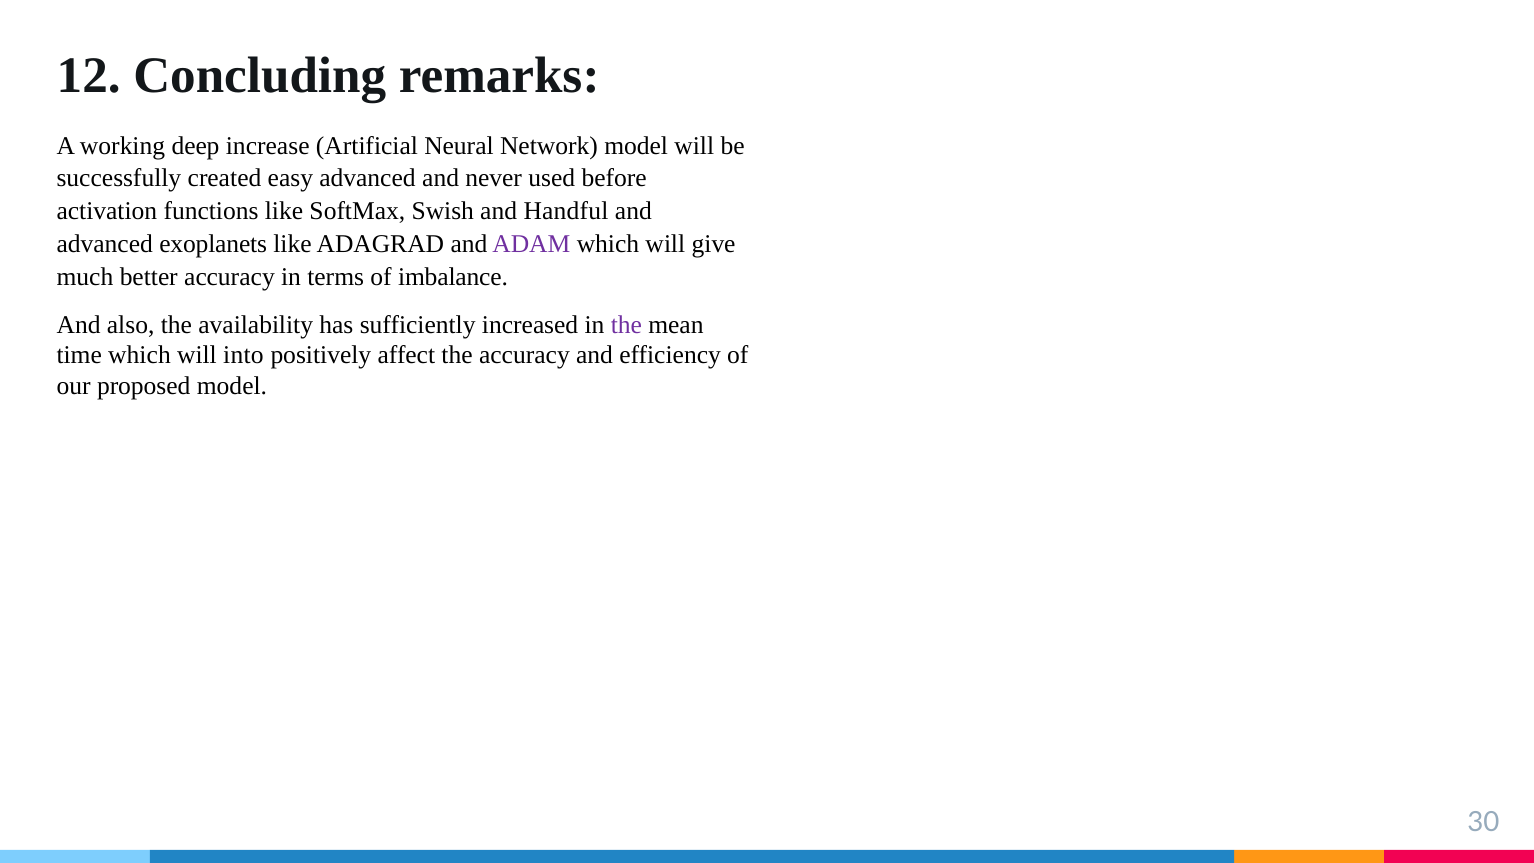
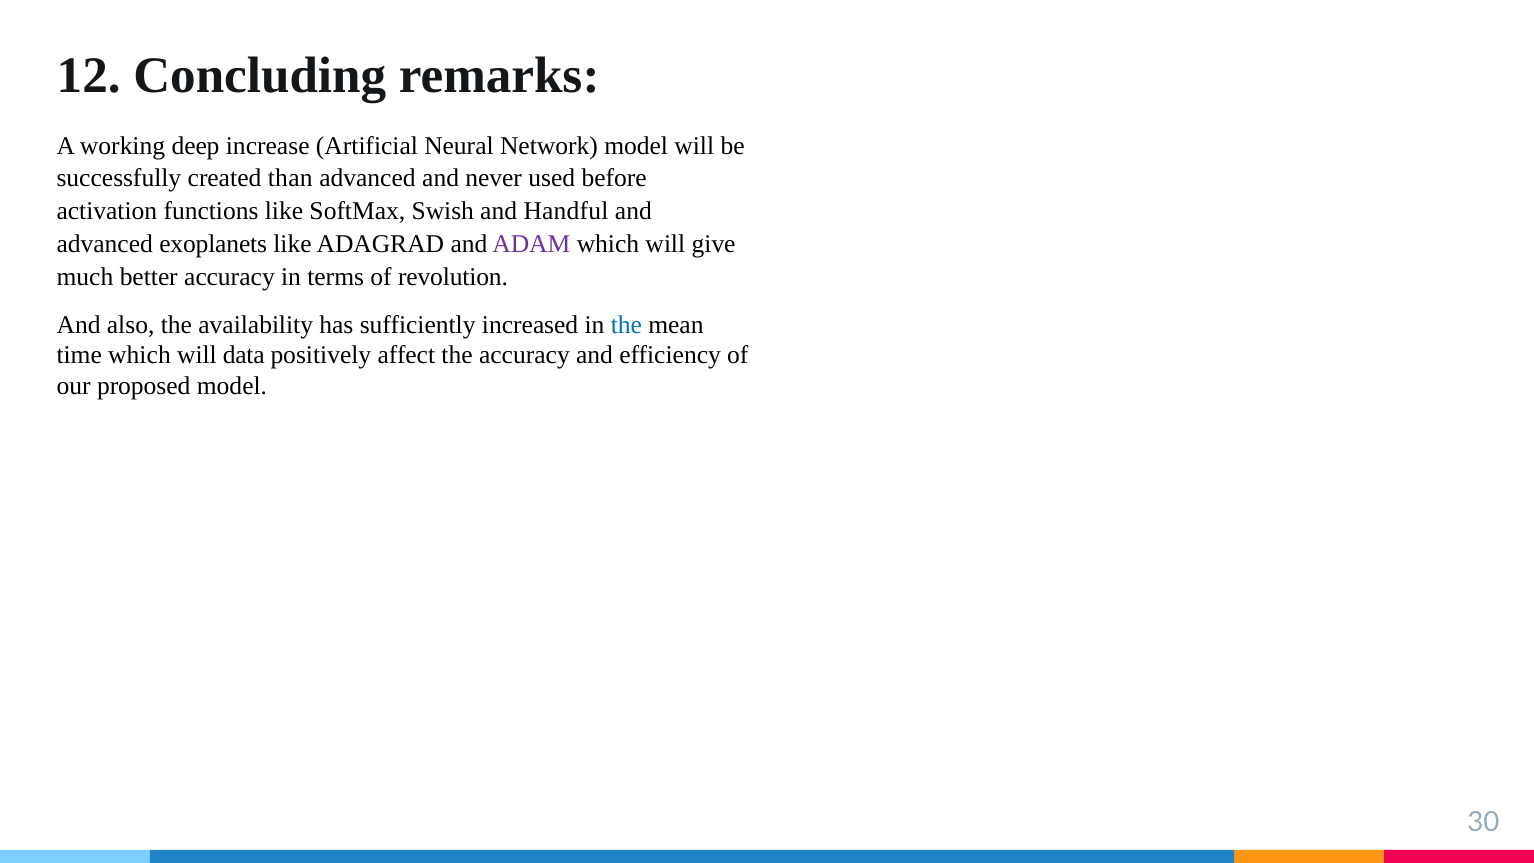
easy: easy -> than (290, 178)
imbalance: imbalance -> revolution (453, 277)
the colour: purple -> blue (626, 325)
into: into -> data (244, 355)
